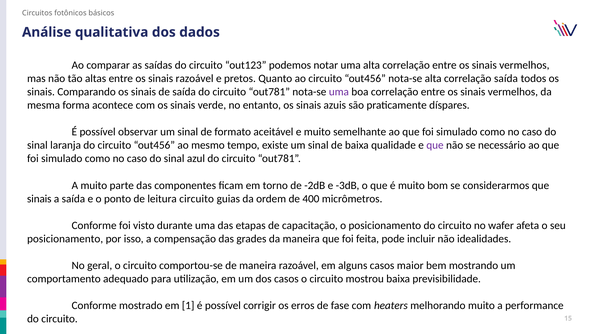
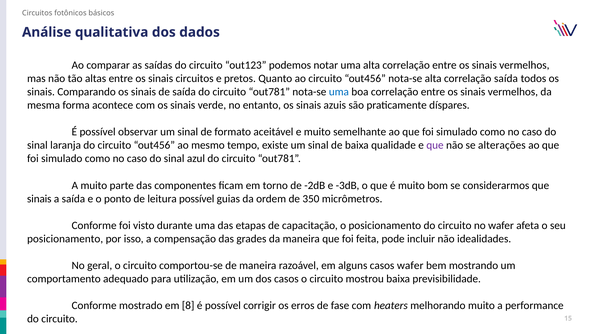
sinais razoável: razoável -> circuitos (195, 78)
uma colour: purple -> blue (339, 92)
necessário: necessário -> alterações (502, 145)
leitura circuito: circuito -> possível (197, 199)
400: 400 -> 350 (311, 199)
casos maior: maior -> wafer (410, 266)
1: 1 -> 8 (188, 306)
